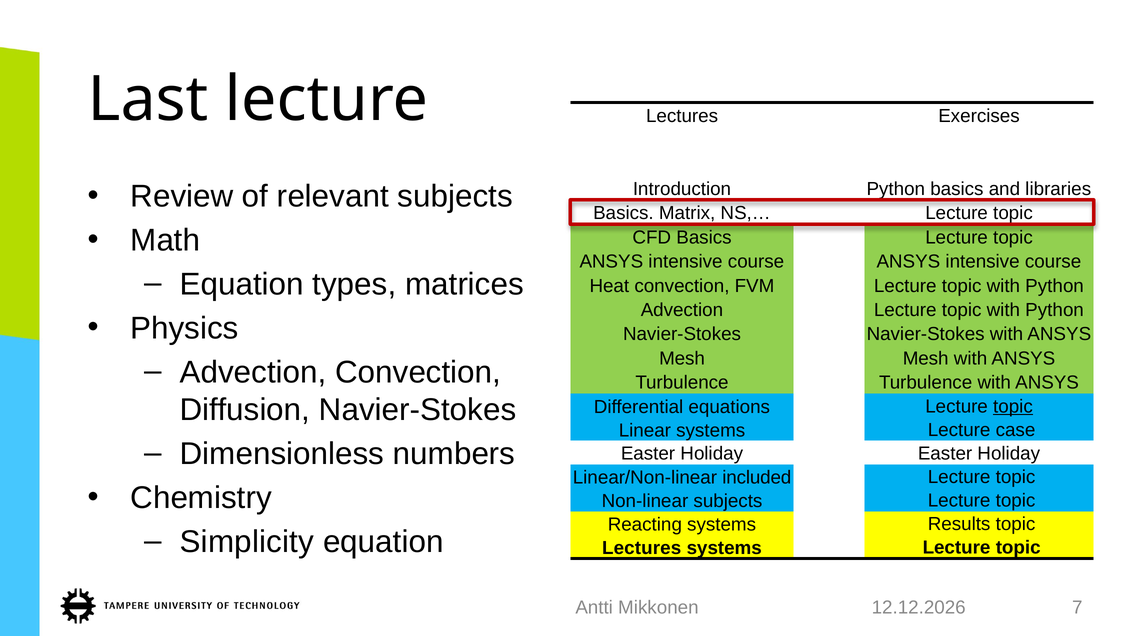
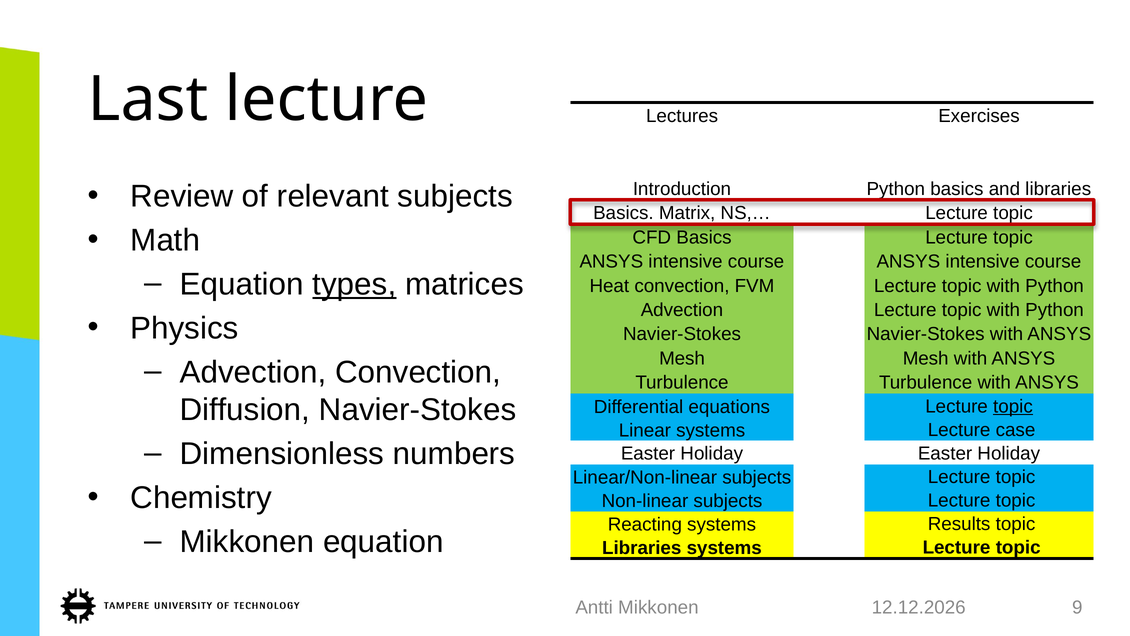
types underline: none -> present (354, 284)
Linear/Non-linear included: included -> subjects (757, 477)
Simplicity: Simplicity -> Mikkonen (247, 542)
Lectures: Lectures -> Libraries (642, 548)
7: 7 -> 9 (1077, 607)
